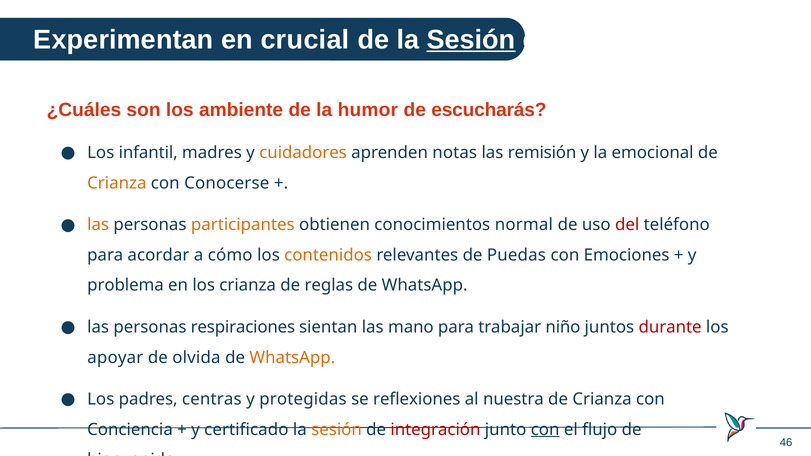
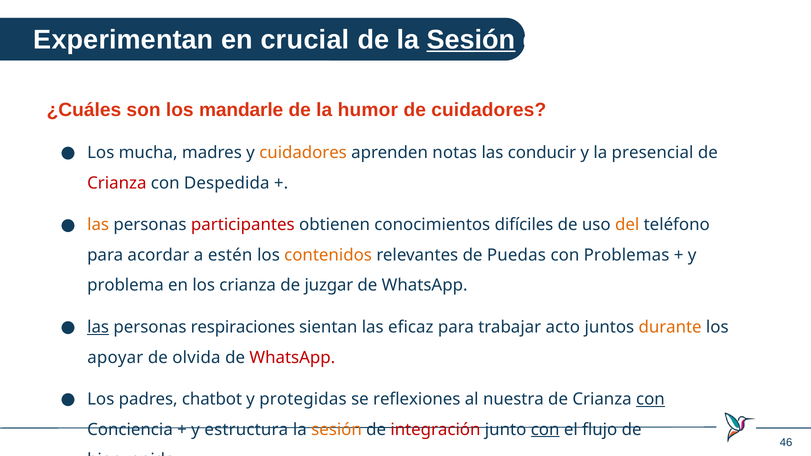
ambiente: ambiente -> mandarle (241, 110)
de escucharás: escucharás -> cuidadores (489, 110)
infantil: infantil -> mucha (148, 153)
remisión: remisión -> conducir (542, 153)
emocional: emocional -> presencial (653, 153)
Crianza colour: orange -> red (117, 183)
Conocerse: Conocerse -> Despedida (227, 183)
participantes colour: orange -> red (243, 225)
normal: normal -> difíciles (524, 225)
del colour: red -> orange (627, 225)
cómo: cómo -> estén (230, 255)
Emociones: Emociones -> Problemas (627, 255)
reglas: reglas -> juzgar (329, 286)
las underline: none -> present (98, 327)
mano: mano -> eficaz (411, 327)
niño: niño -> acto (563, 327)
durante colour: red -> orange (670, 327)
WhatsApp colour: orange -> red (292, 358)
centras: centras -> chatbot (212, 399)
con underline: none -> present (650, 399)
certificado: certificado -> estructura (246, 430)
